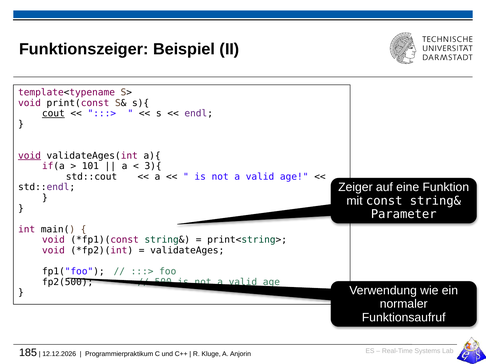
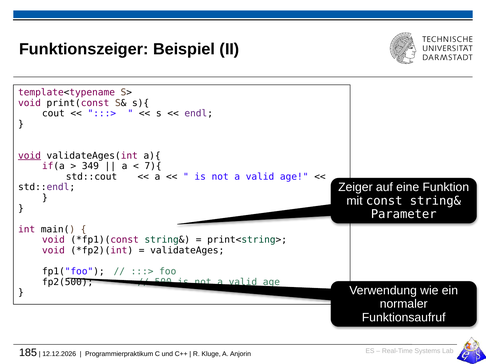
cout underline: present -> none (53, 114)
101: 101 -> 349 (90, 166)
3){: 3){ -> 7){ (153, 166)
